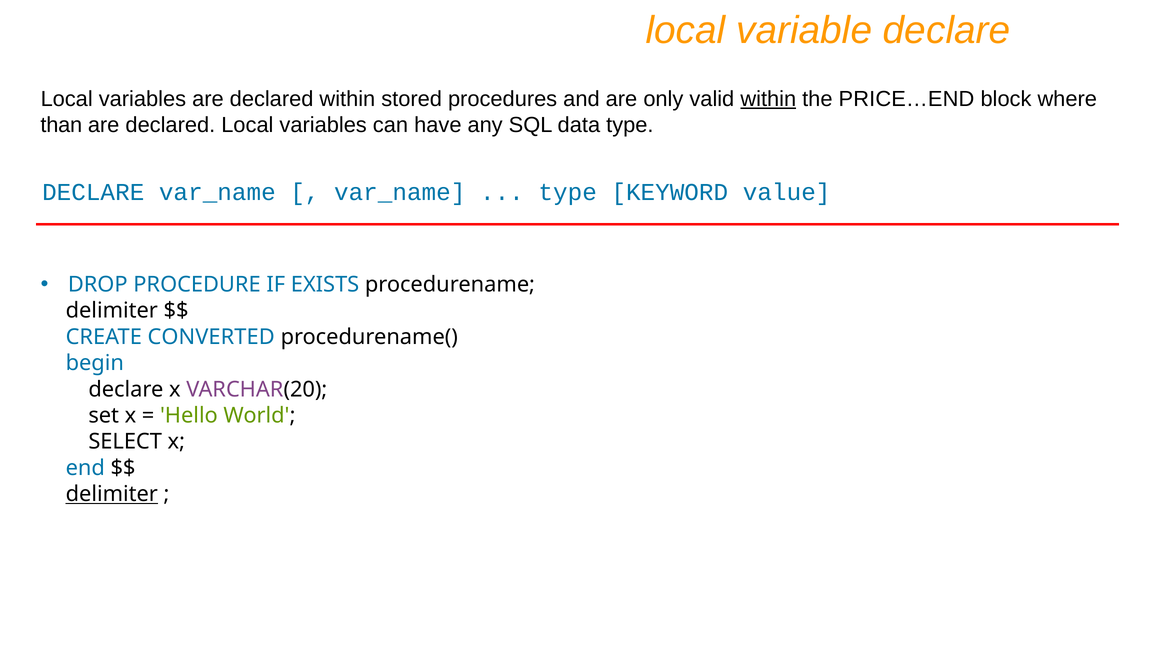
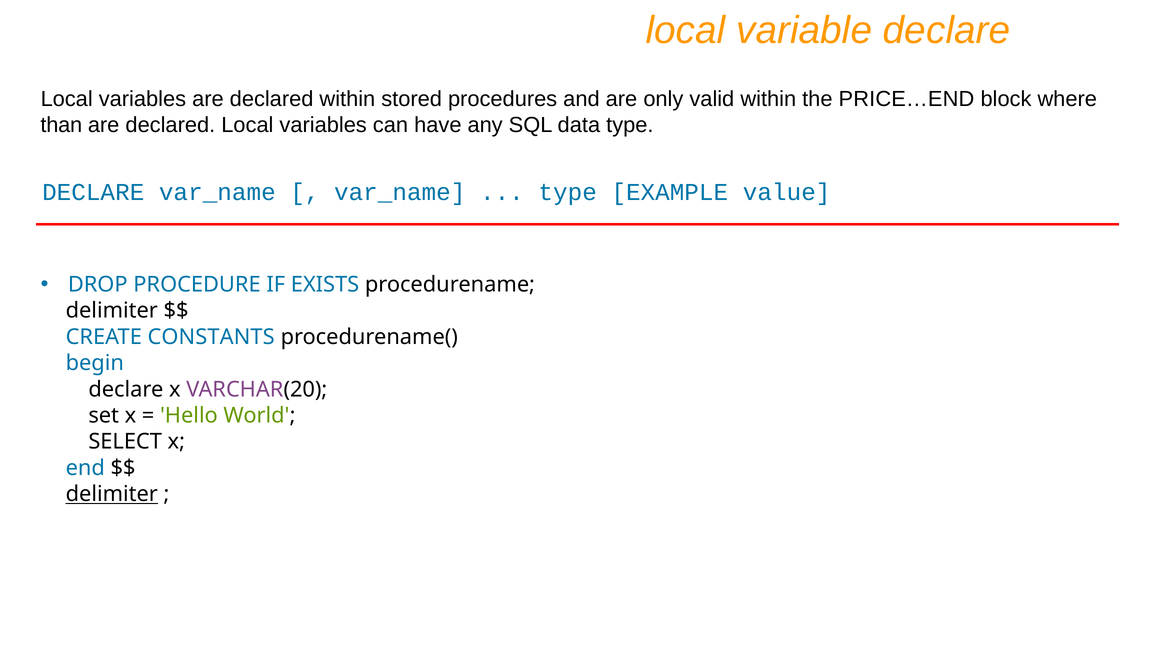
within underline: present -> none (768, 99)
KEYWORD: KEYWORD -> EXAMPLE (670, 193)
CONVERTED: CONVERTED -> CONSTANTS (211, 337)
